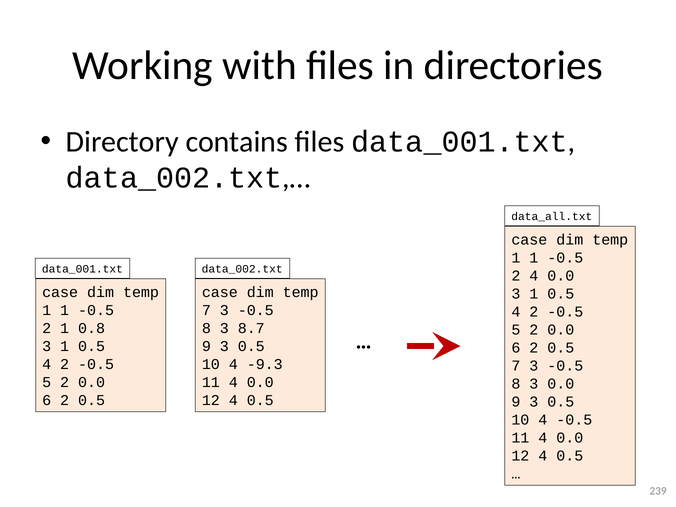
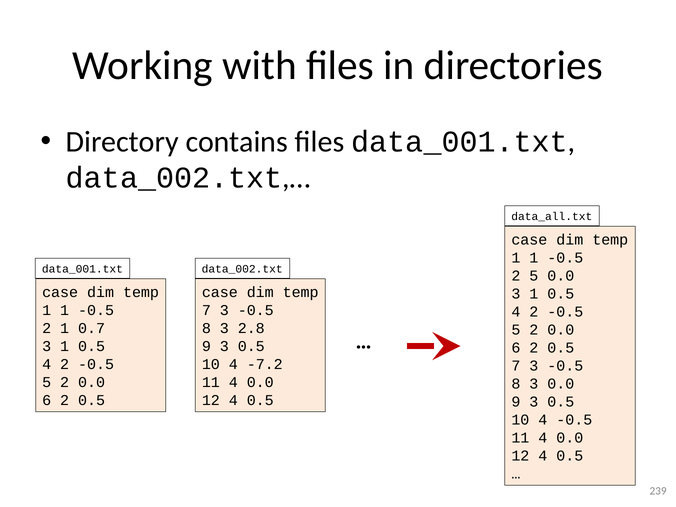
2 4: 4 -> 5 (534, 276)
0.8: 0.8 -> 0.7 (92, 328)
8.7: 8.7 -> 2.8 (251, 328)
-9.3: -9.3 -> -7.2 (265, 364)
